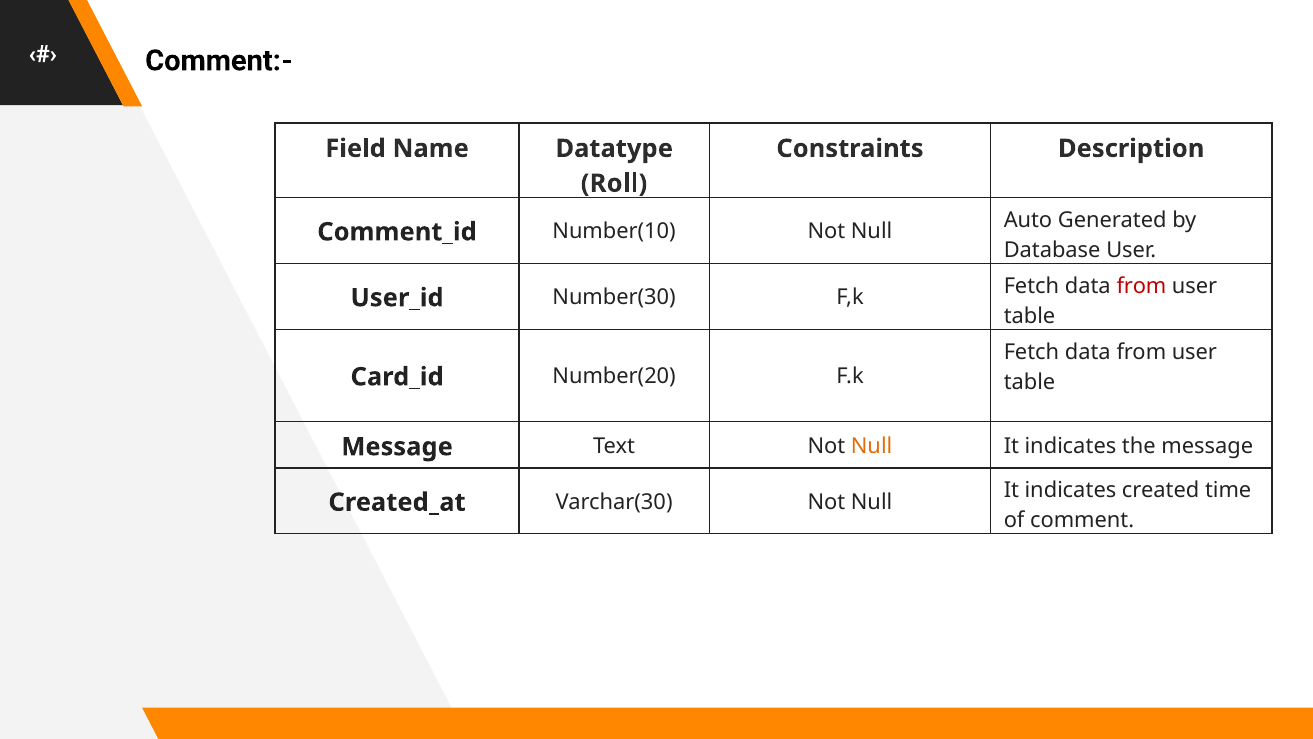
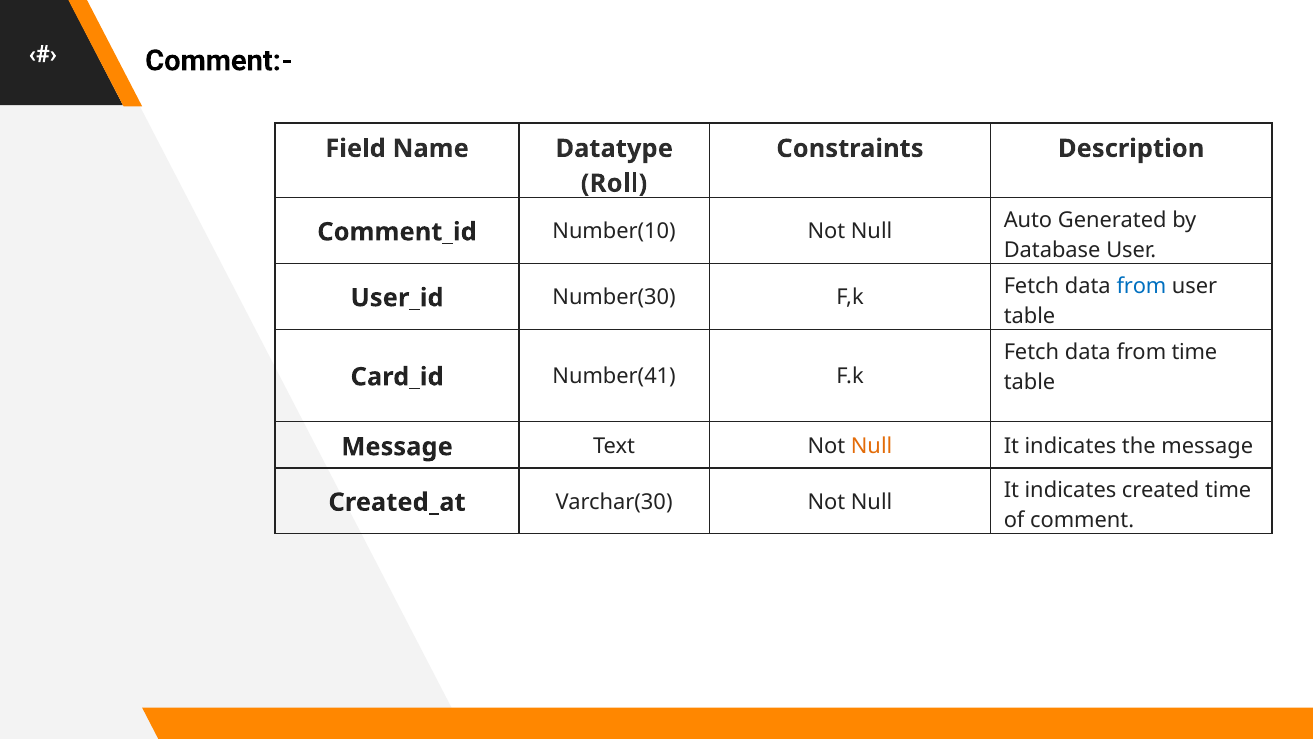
from colour: red -> blue (1141, 286)
user: user -> time (1194, 352)
Number(20: Number(20 -> Number(41 (614, 377)
